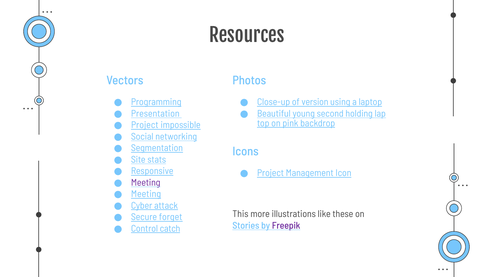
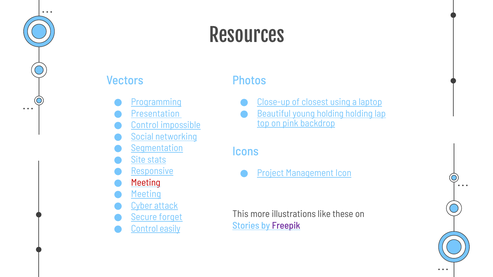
version: version -> closest (315, 102)
young second: second -> holding (330, 114)
Project: Project -> Control (145, 125)
Meeting colour: purple -> red (146, 183)
catch: catch -> easily (170, 229)
